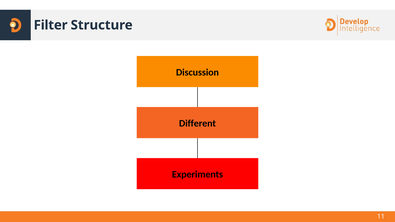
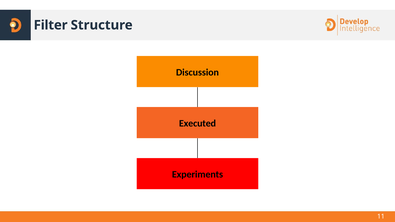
Different: Different -> Executed (198, 123)
